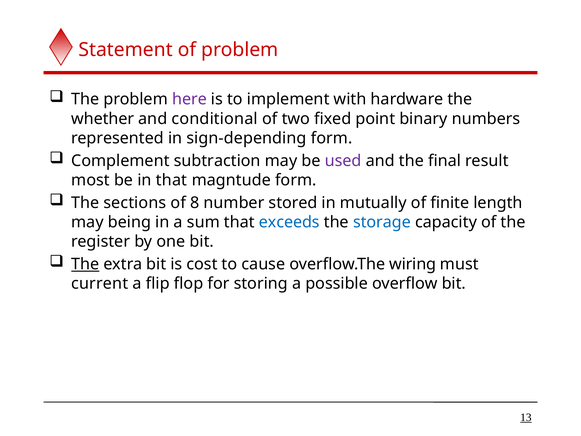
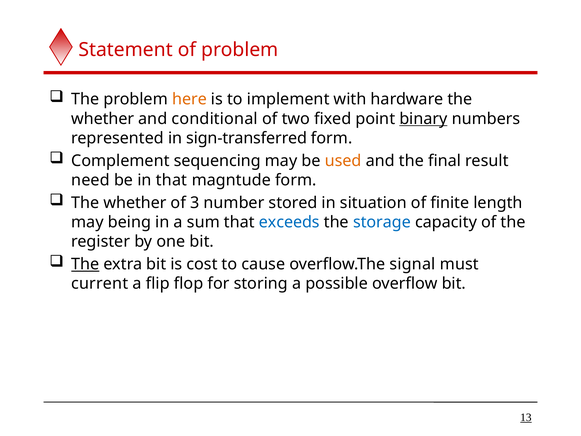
here colour: purple -> orange (189, 99)
binary underline: none -> present (423, 119)
sign-depending: sign-depending -> sign-transferred (247, 138)
subtraction: subtraction -> sequencing (217, 161)
used colour: purple -> orange (343, 161)
most: most -> need (90, 180)
sections: sections -> whether (135, 203)
8: 8 -> 3 (195, 203)
mutually: mutually -> situation (373, 203)
wiring: wiring -> signal (413, 264)
